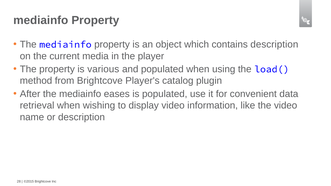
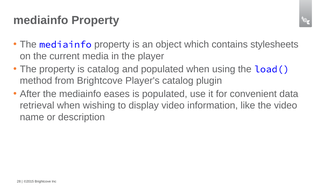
contains description: description -> stylesheets (274, 44)
is various: various -> catalog (103, 69)
